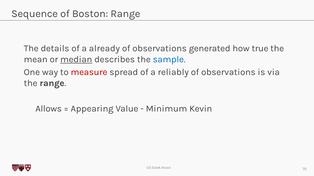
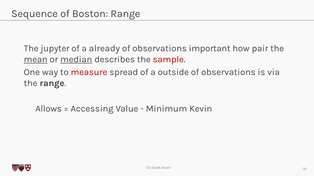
details: details -> jupyter (55, 49)
generated: generated -> important (210, 49)
true: true -> pair (260, 49)
mean underline: none -> present (36, 60)
sample colour: blue -> red (169, 60)
reliably: reliably -> outside (173, 72)
Appearing: Appearing -> Accessing (92, 109)
